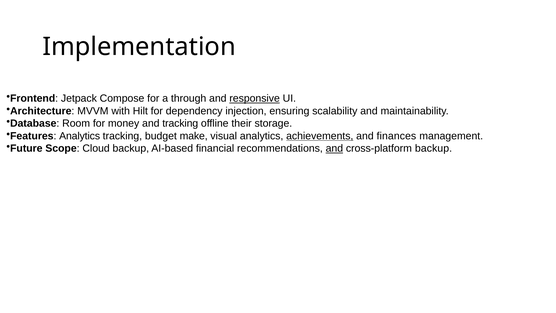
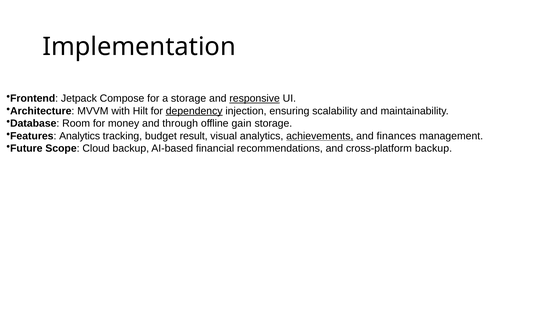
a through: through -> storage (189, 98)
dependency underline: none -> present (194, 111)
and tracking: tracking -> through (180, 123)
their: their -> gain (242, 123)
make: make -> result (194, 136)
and underline: present -> none (334, 148)
